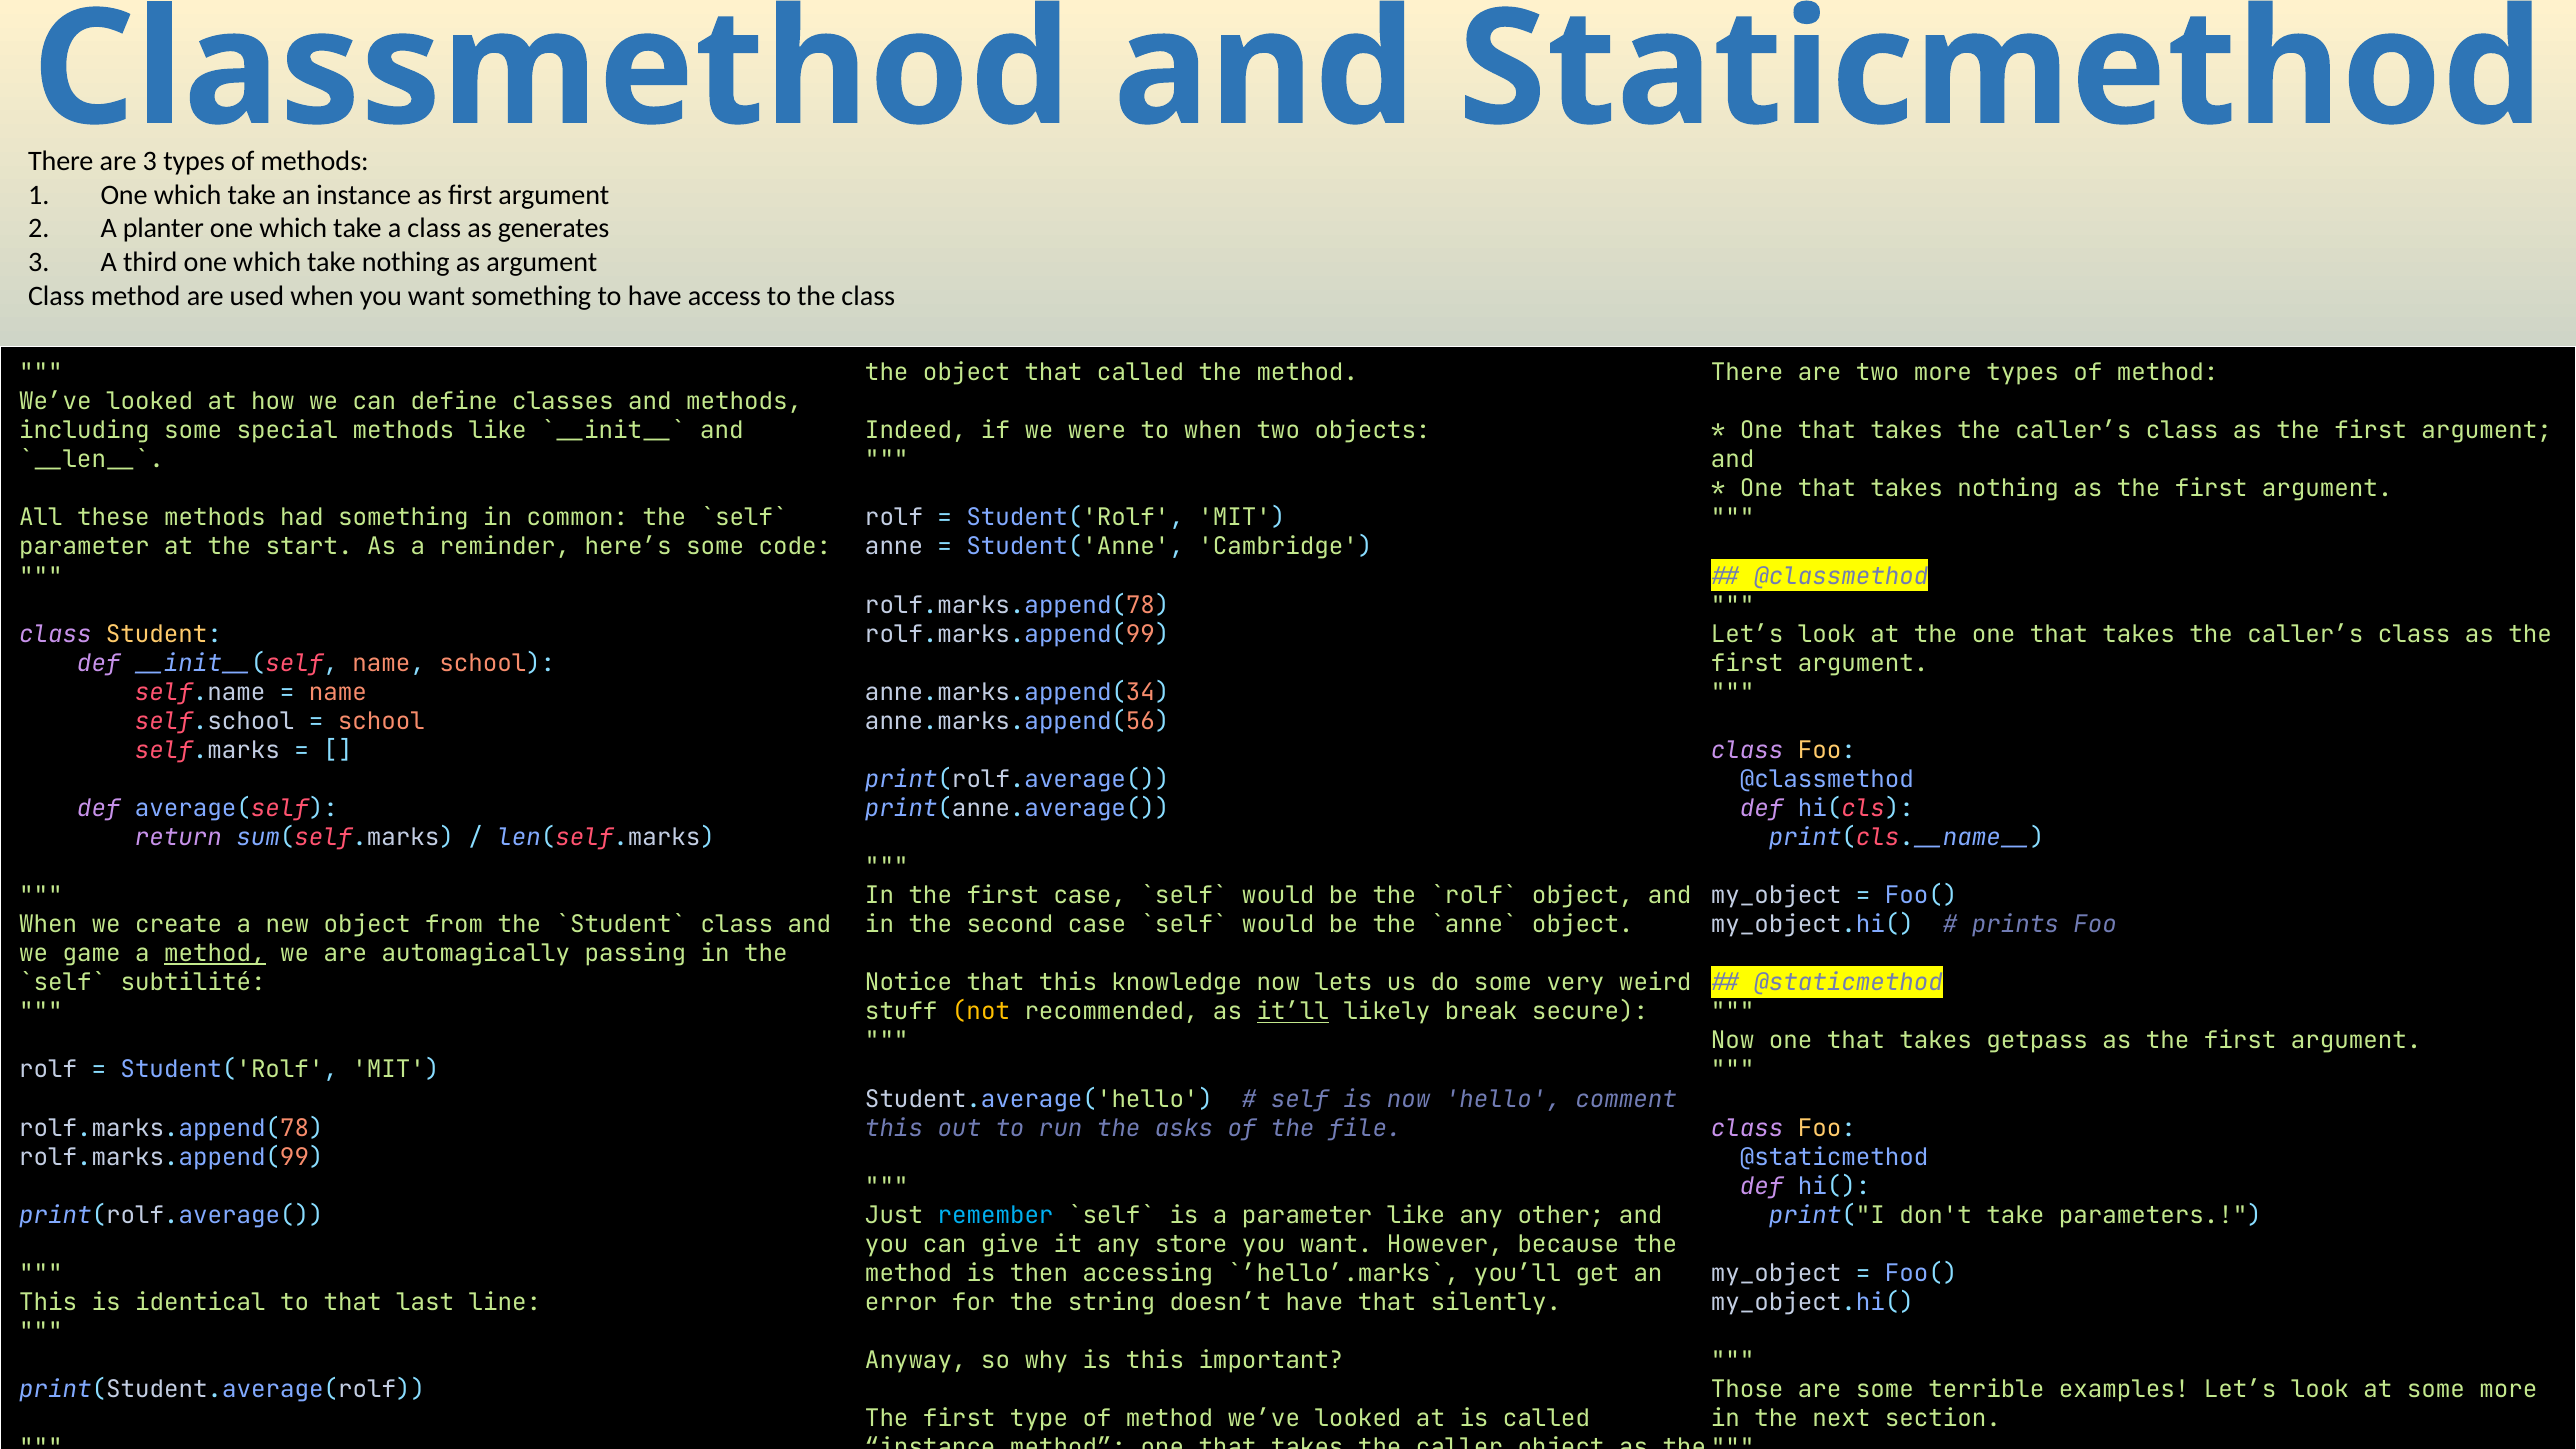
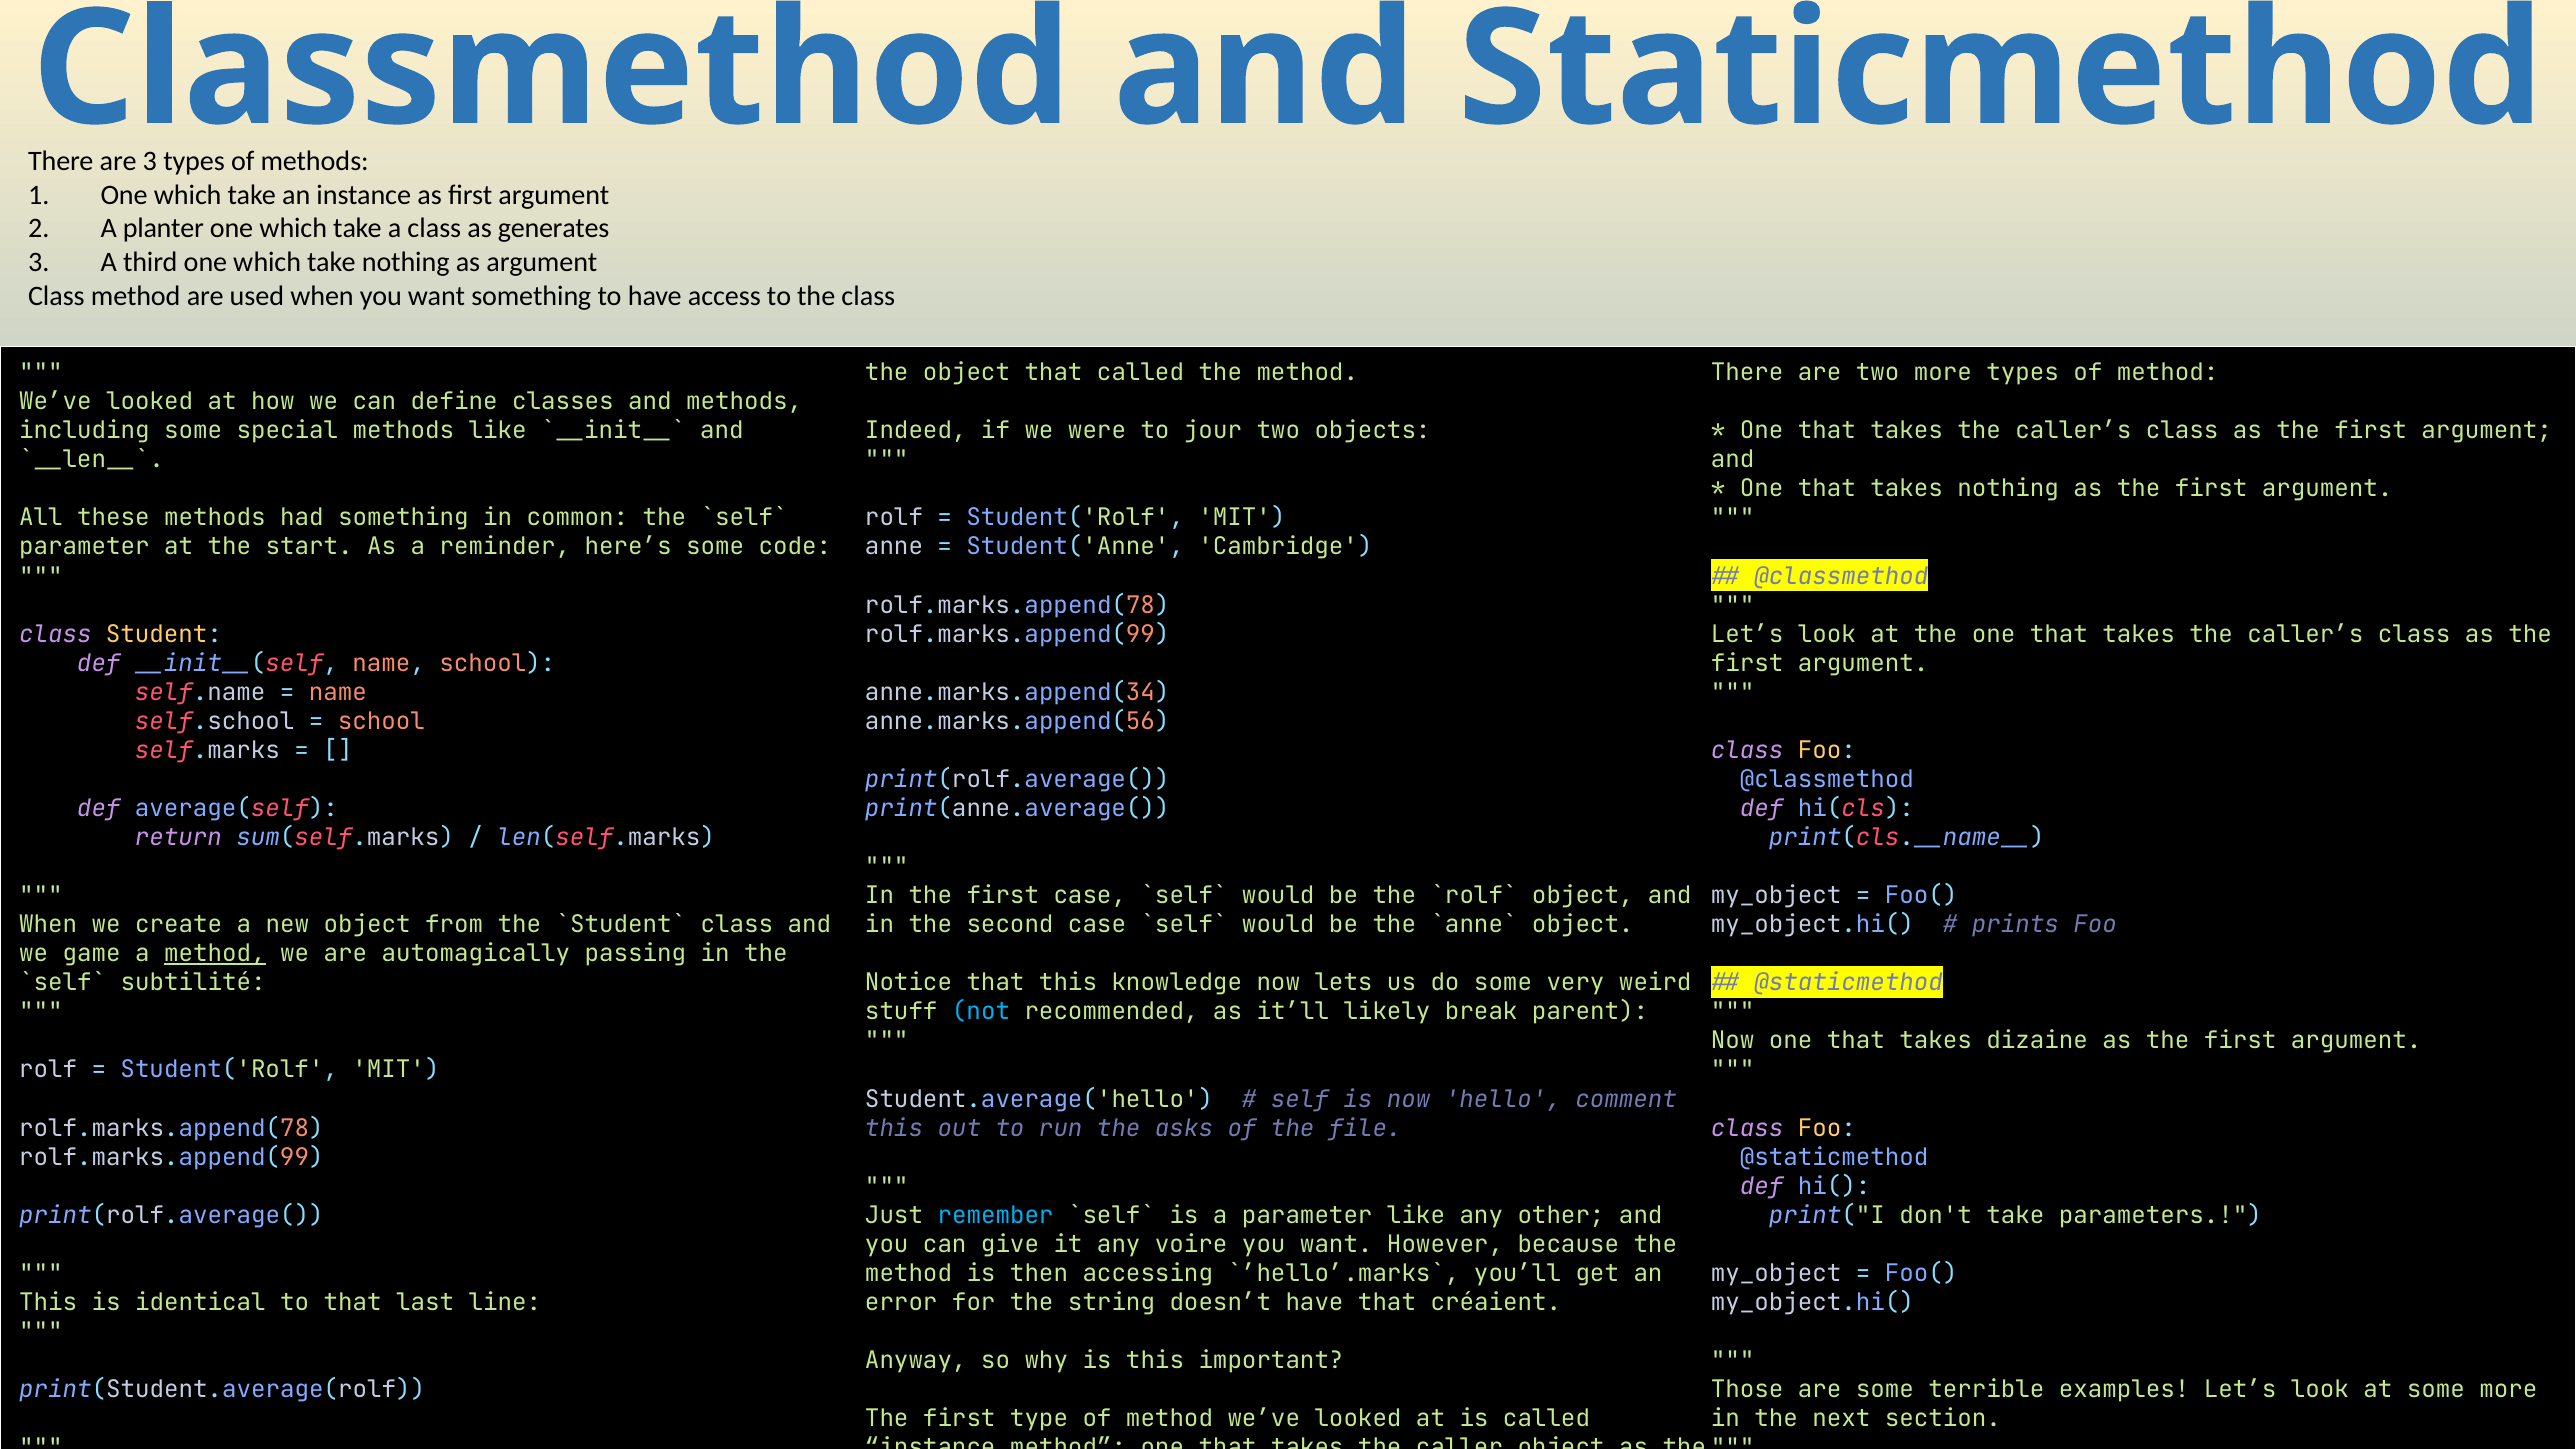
to when: when -> jour (1213, 431)
not colour: yellow -> light blue (981, 1012)
it’ll underline: present -> none (1293, 1012)
secure: secure -> parent (1590, 1012)
getpass: getpass -> dizaine (2037, 1041)
store: store -> voire (1191, 1244)
silently: silently -> créaient (1496, 1302)
